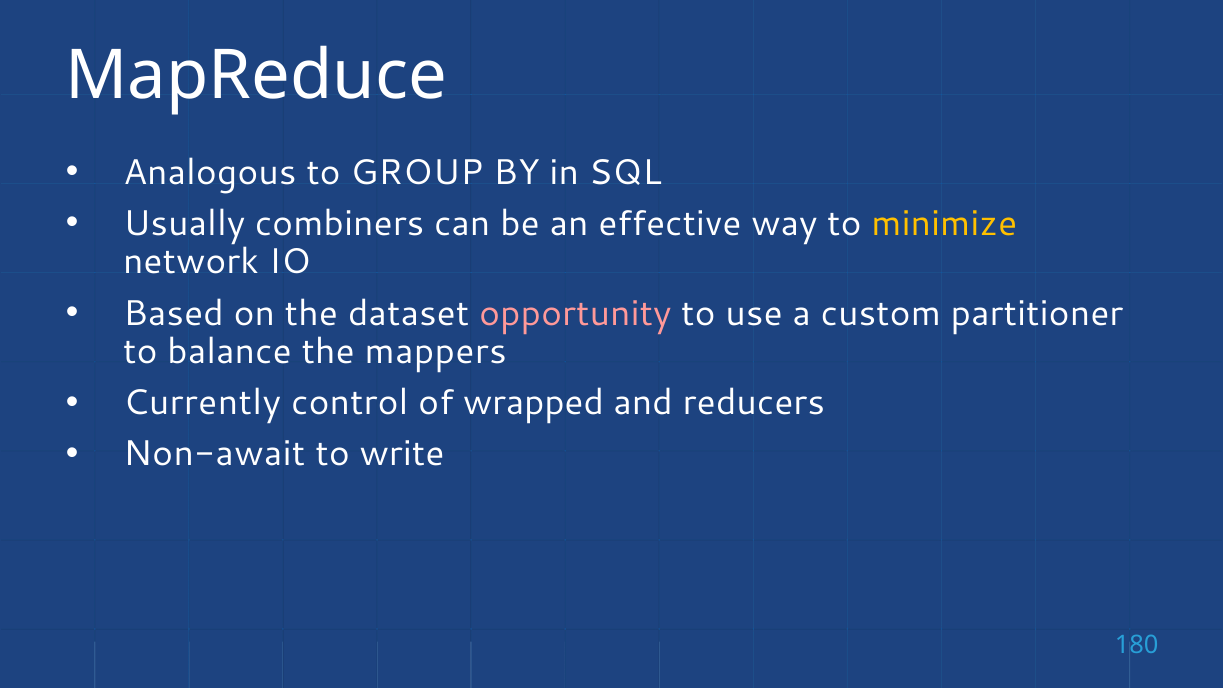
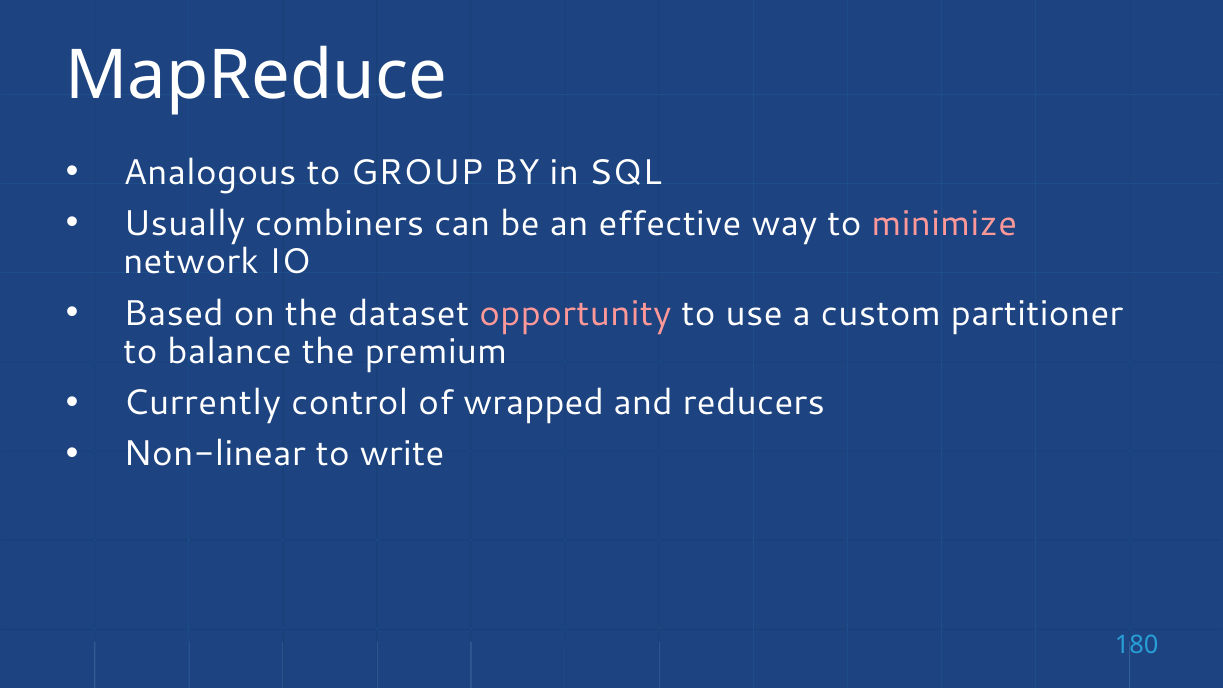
minimize colour: yellow -> pink (944, 224)
mappers: mappers -> premium (436, 352)
Non-await: Non-await -> Non-linear (214, 454)
